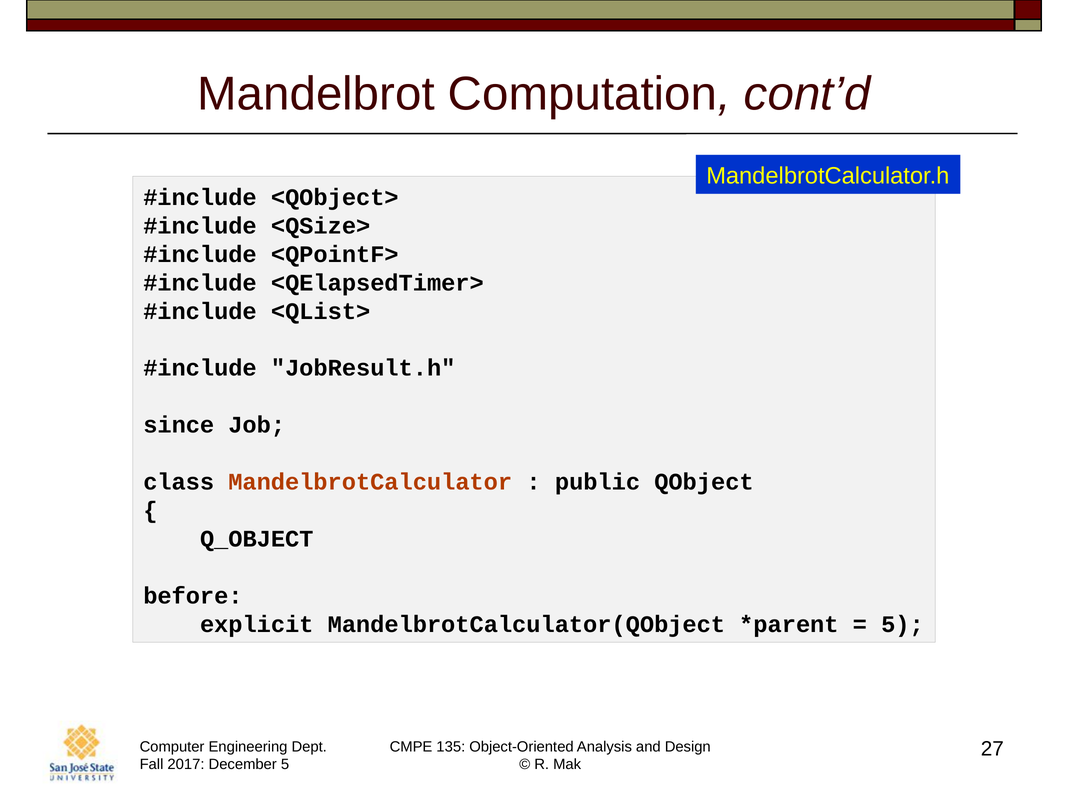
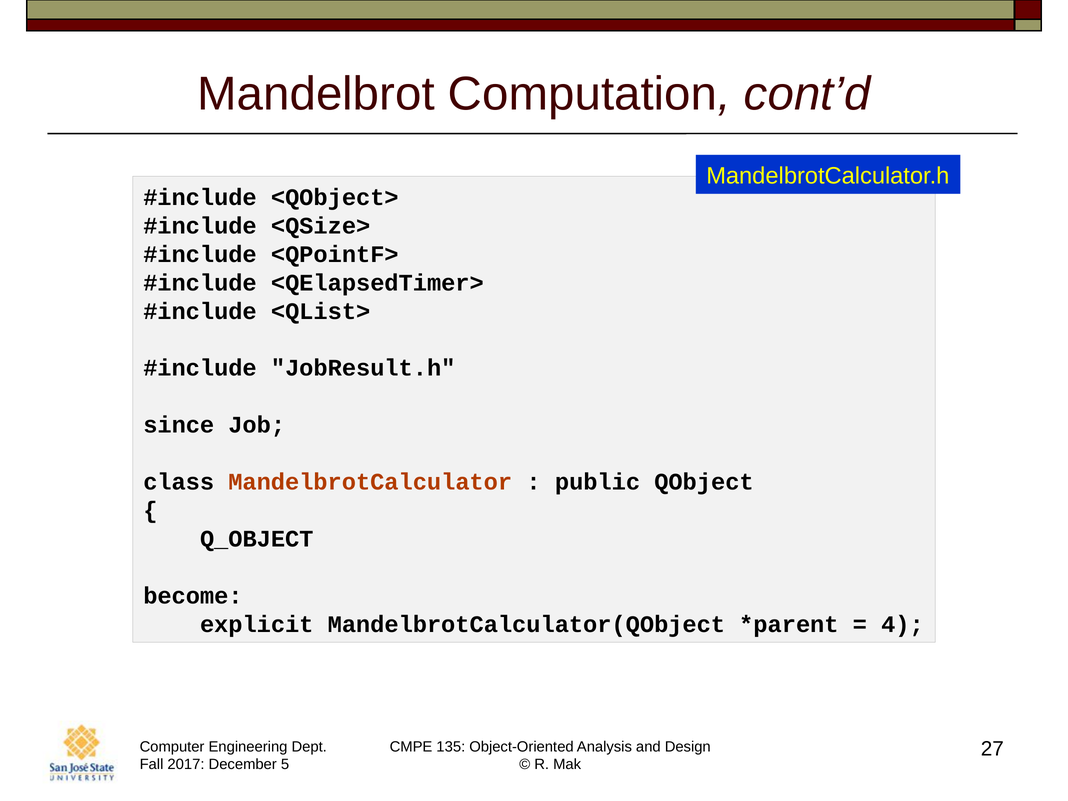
before: before -> become (193, 596)
5: 5 -> 4 (902, 624)
